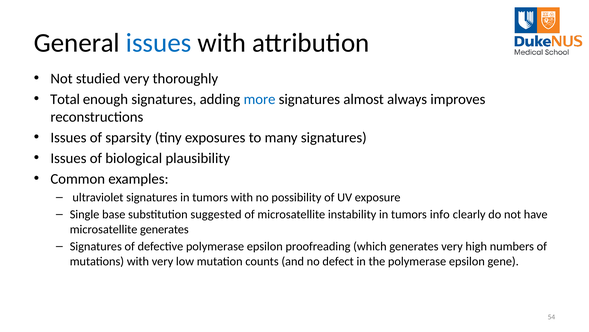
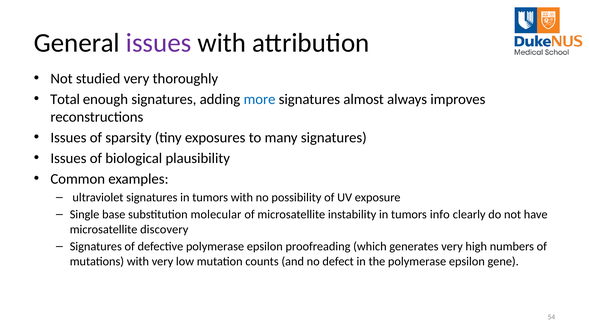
issues colour: blue -> purple (159, 43)
suggested: suggested -> molecular (216, 214)
microsatellite generates: generates -> discovery (164, 229)
